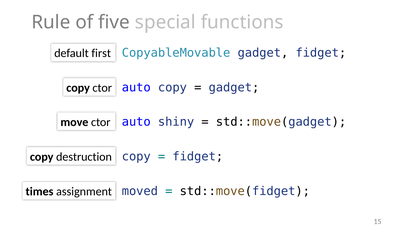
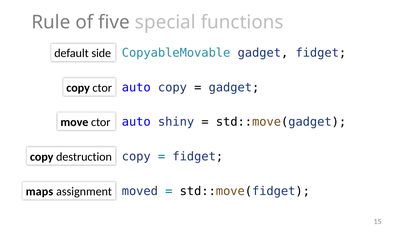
first: first -> side (101, 53)
times: times -> maps (39, 192)
